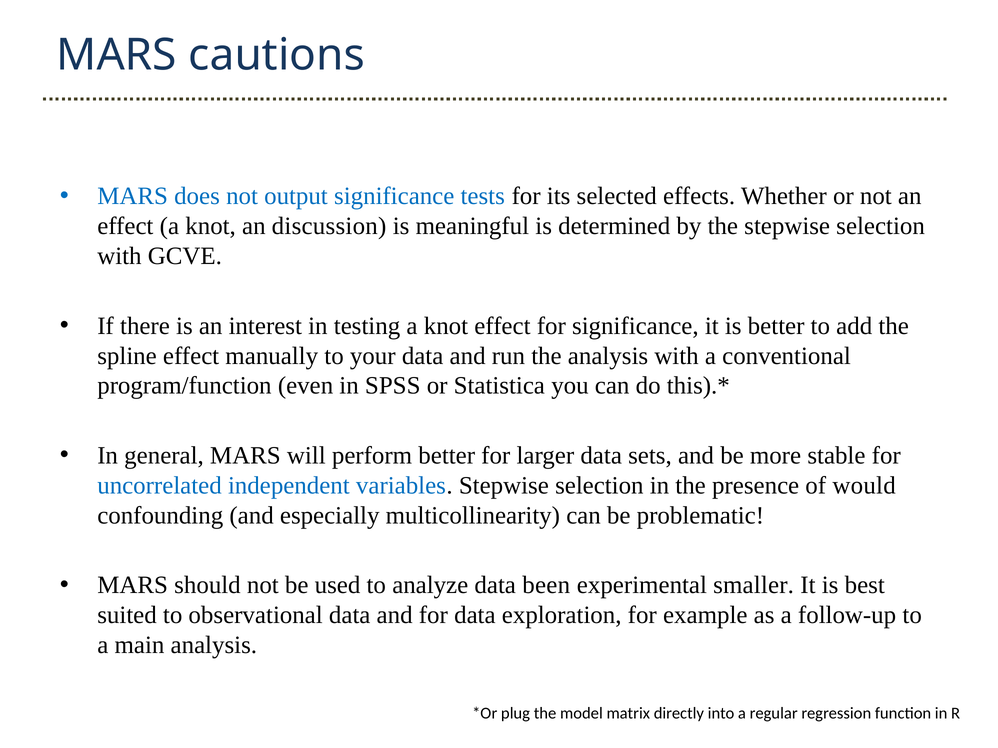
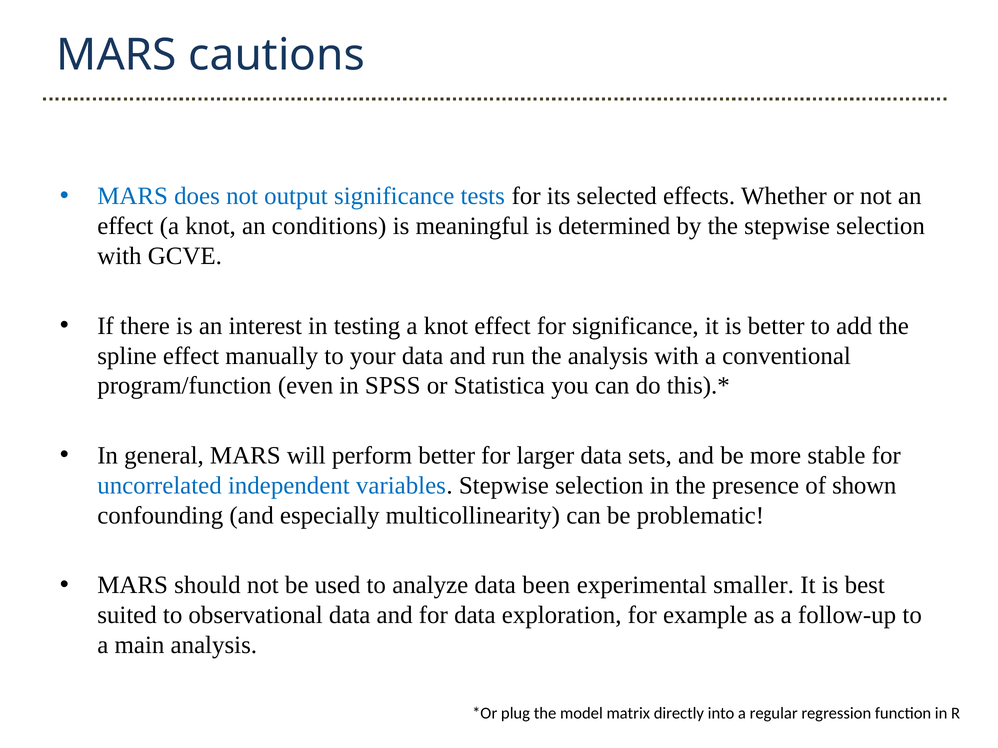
discussion: discussion -> conditions (329, 226)
would: would -> shown (864, 486)
